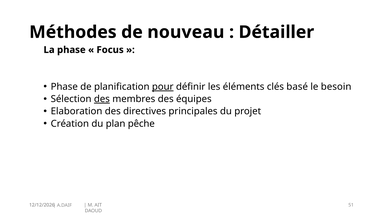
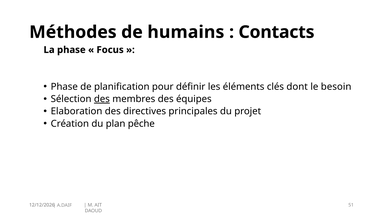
nouveau: nouveau -> humains (186, 32)
Détailler: Détailler -> Contacts (276, 32)
pour underline: present -> none (163, 87)
basé: basé -> dont (297, 87)
